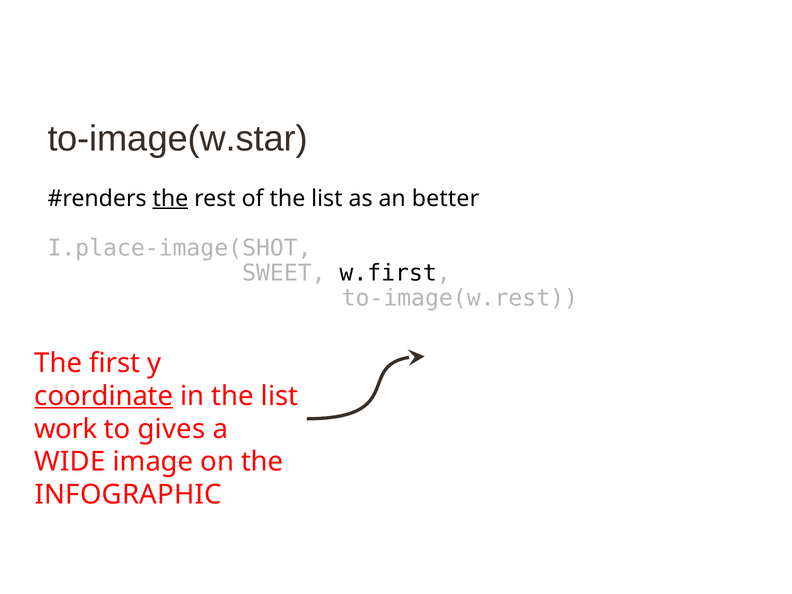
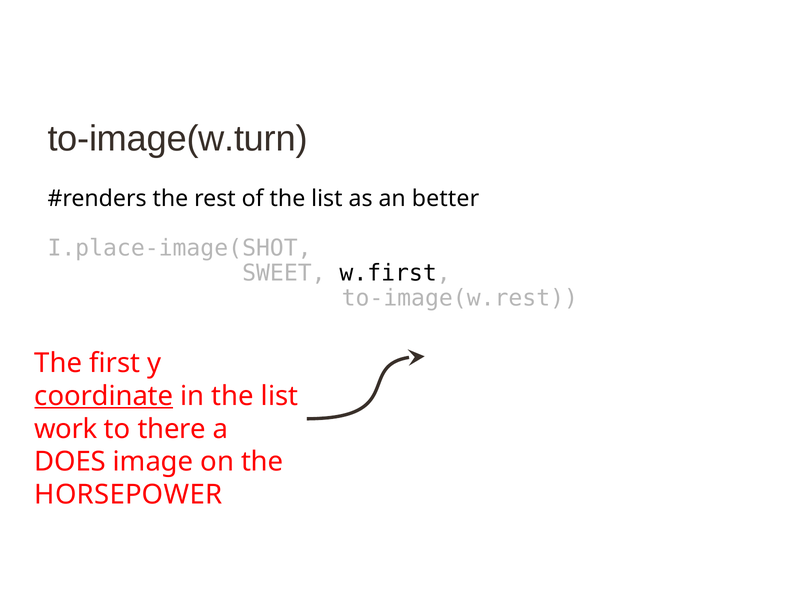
to-image(w.star: to-image(w.star -> to-image(w.turn (178, 139)
the underline: present -> none (170, 198)
gives: gives -> there (172, 429)
WIDE: WIDE -> DOES (70, 462)
INFOGRAPHIC: INFOGRAPHIC -> HORSEPOWER (128, 495)
